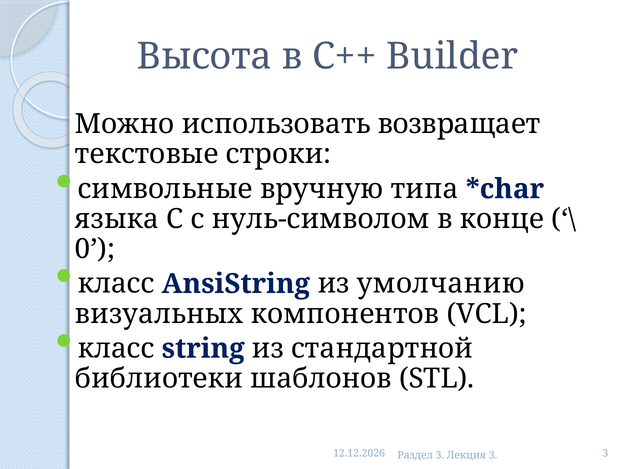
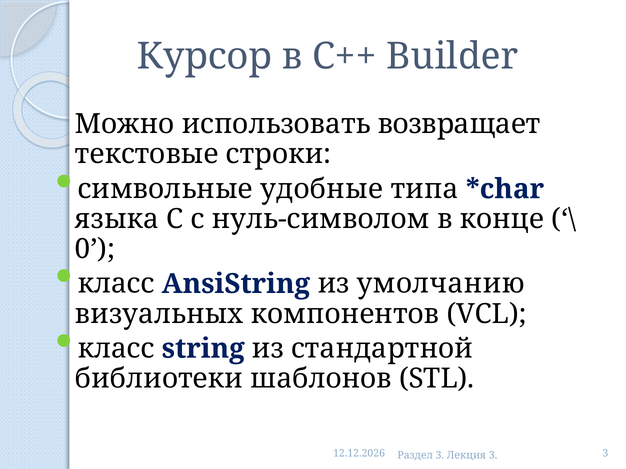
Высота: Высота -> Курсор (204, 56)
вручную: вручную -> удобные (322, 189)
